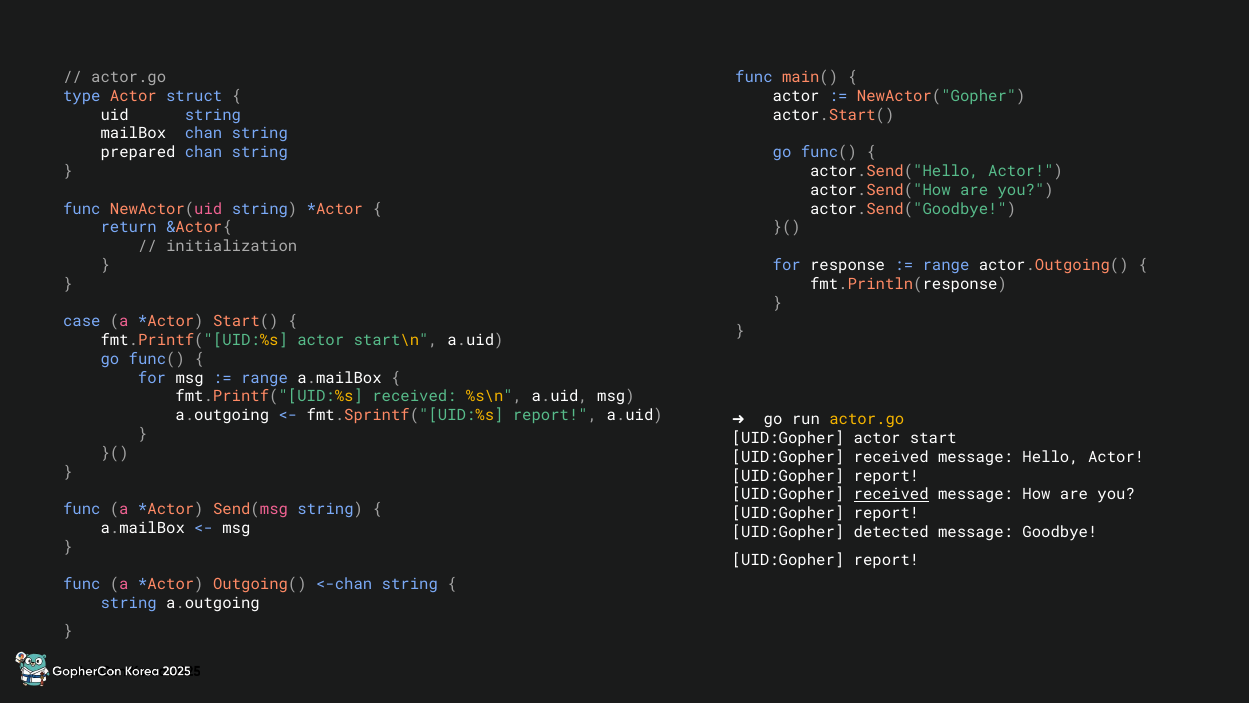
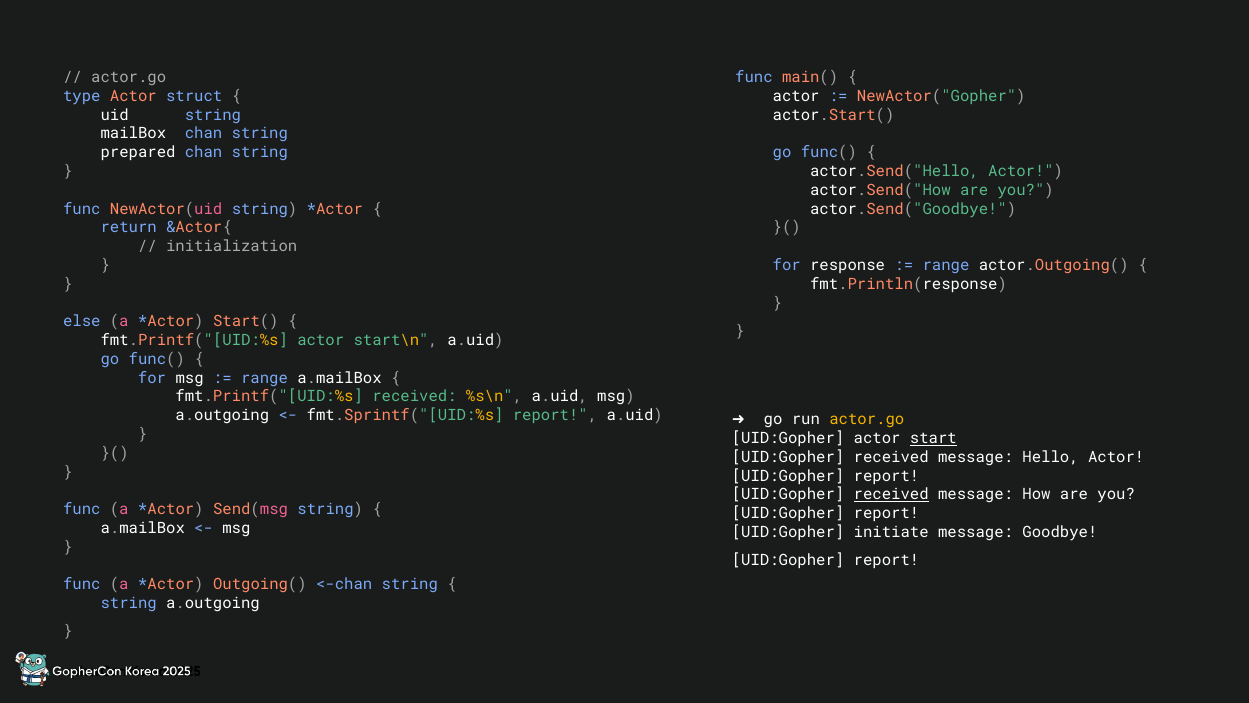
case: case -> else (82, 321)
start underline: none -> present (933, 438)
detected: detected -> initiate (891, 532)
